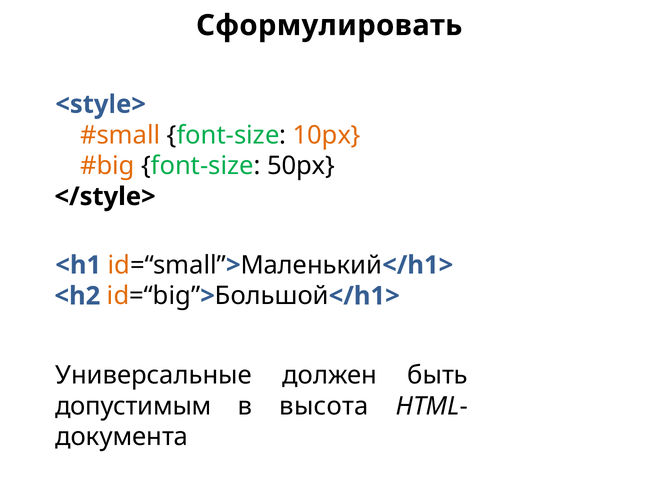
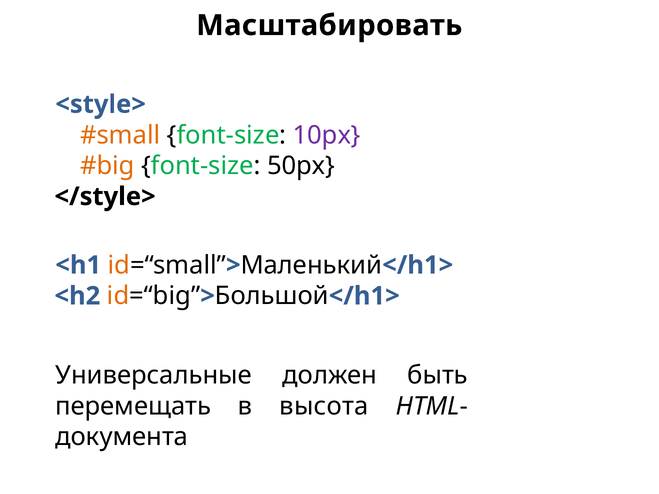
Сформулировать: Сформулировать -> Масштабировать (329, 25)
10px colour: orange -> purple (327, 135)
допустимым: допустимым -> перемещать (133, 406)
